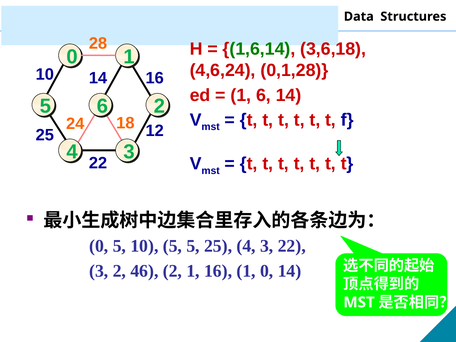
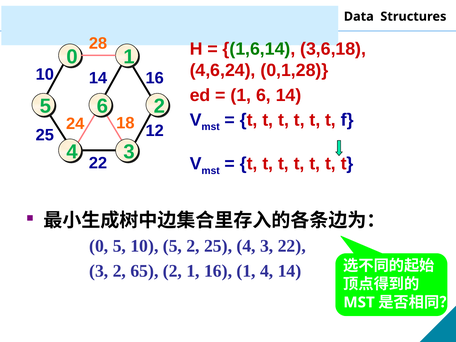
10 5 5: 5 -> 2 (193, 246)
46: 46 -> 65 (144, 271)
1 0: 0 -> 4 (267, 271)
